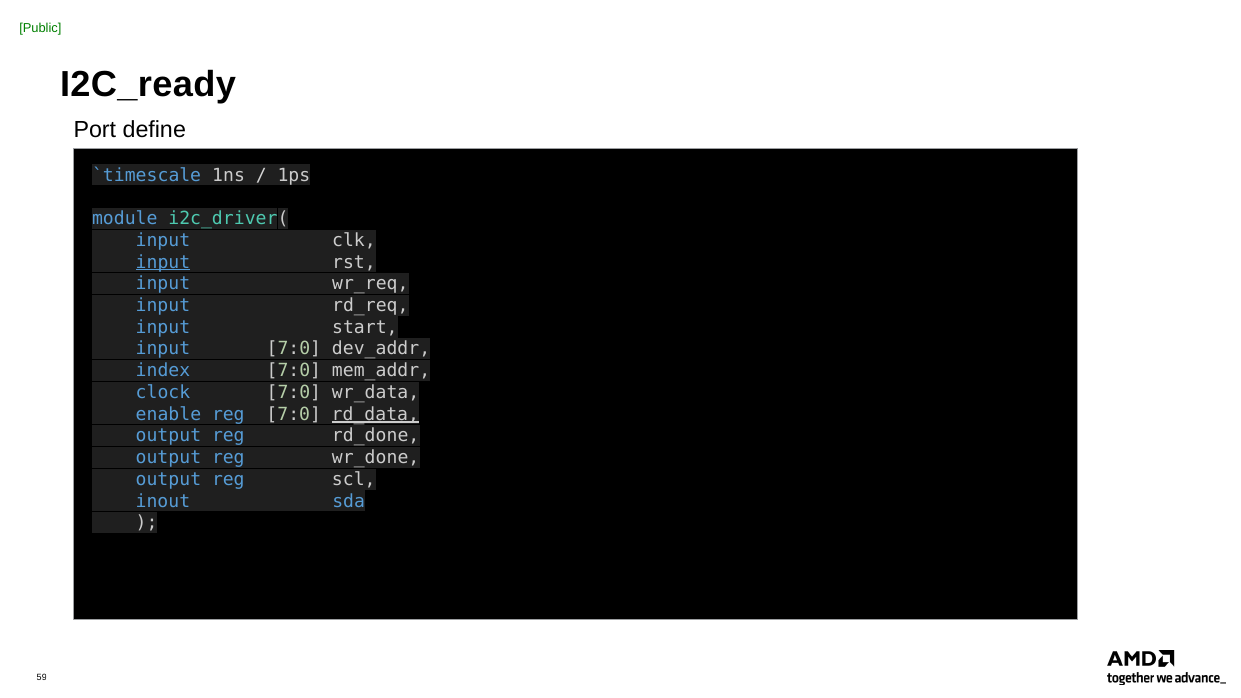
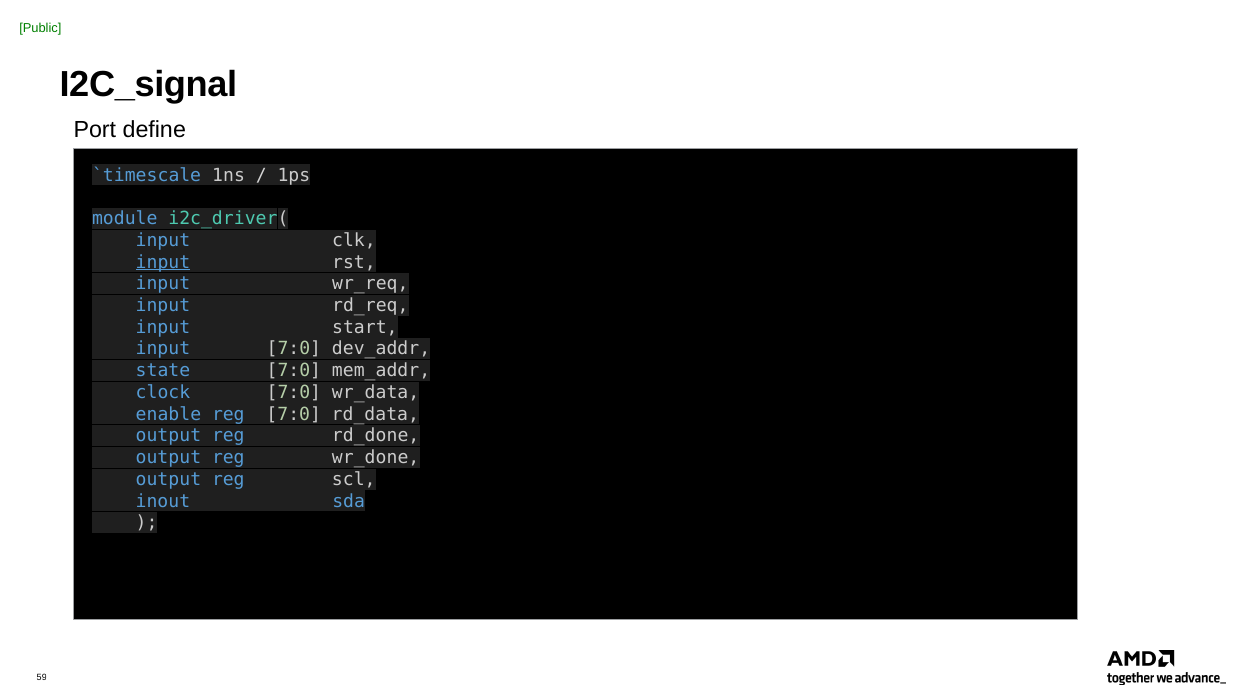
I2C_ready: I2C_ready -> I2C_signal (148, 84)
index: index -> state (163, 371)
rd_data underline: present -> none (375, 414)
